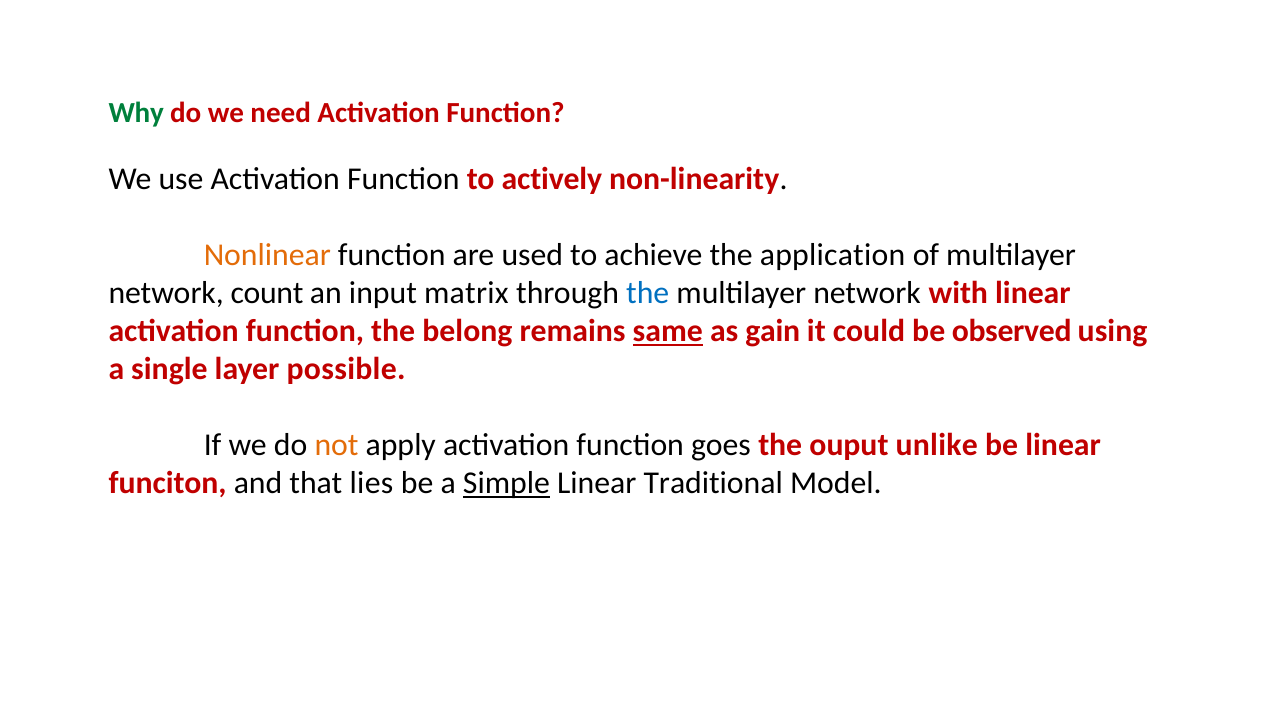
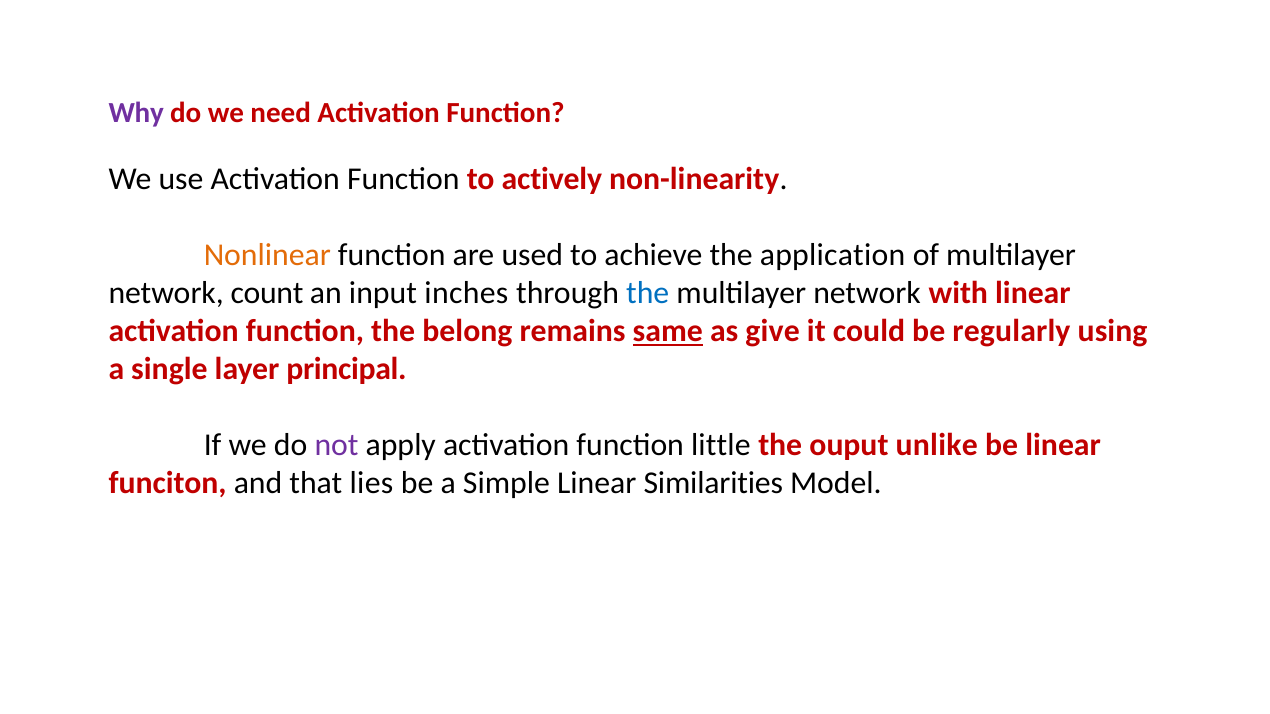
Why colour: green -> purple (136, 113)
matrix: matrix -> inches (466, 293)
gain: gain -> give (773, 331)
observed: observed -> regularly (1011, 331)
possible: possible -> principal (346, 369)
not colour: orange -> purple (337, 445)
goes: goes -> little (721, 445)
Simple underline: present -> none (506, 484)
Traditional: Traditional -> Similarities (713, 484)
